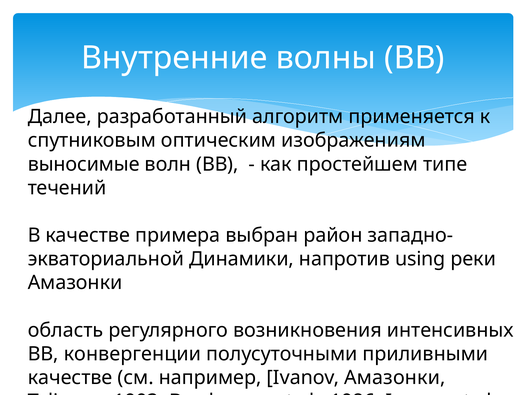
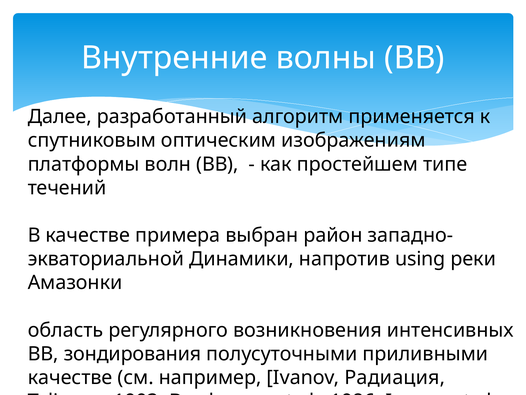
выносимые: выносимые -> платформы (84, 164)
конвергенции: конвергенции -> зондирования (133, 354)
Ivanov Амазонки: Амазонки -> Радиация (395, 377)
